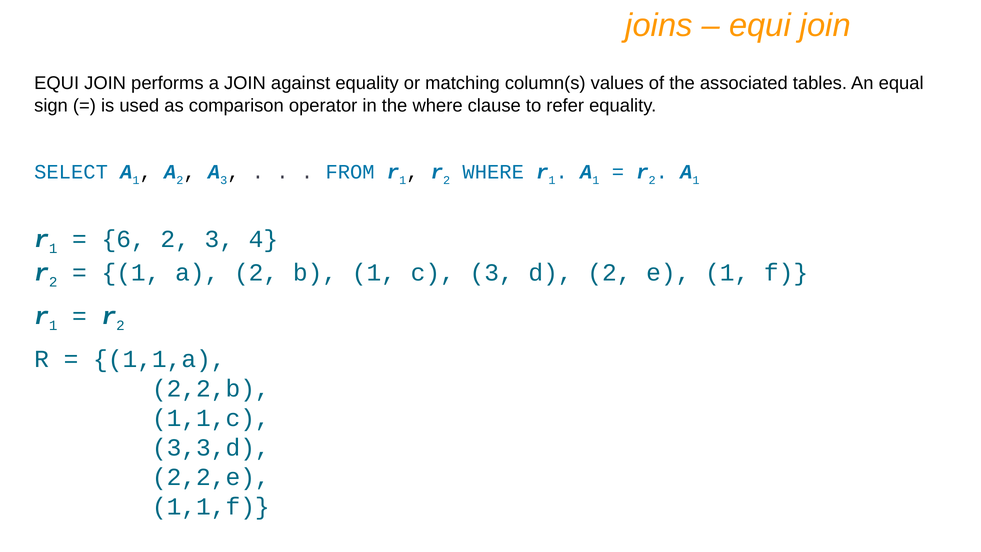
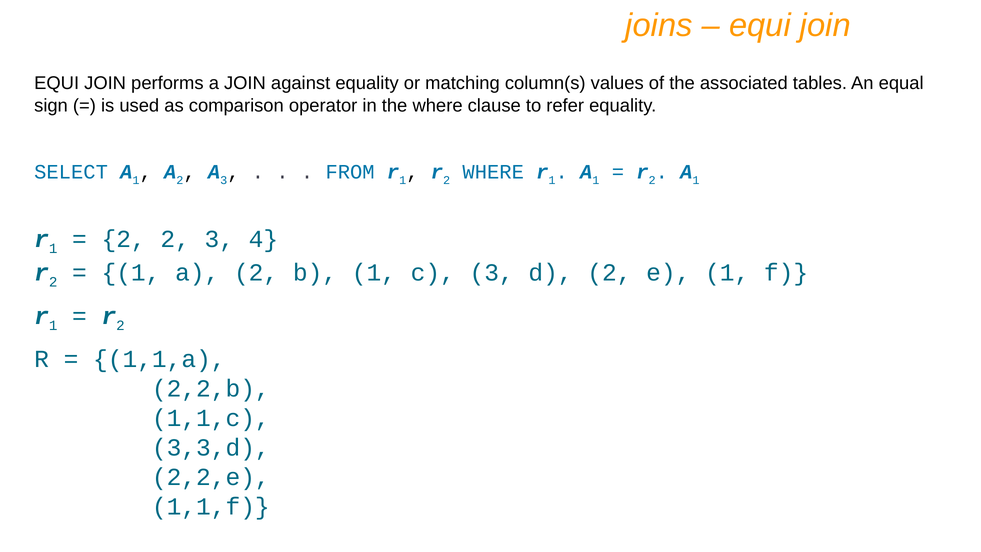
6: 6 -> 2 (124, 239)
